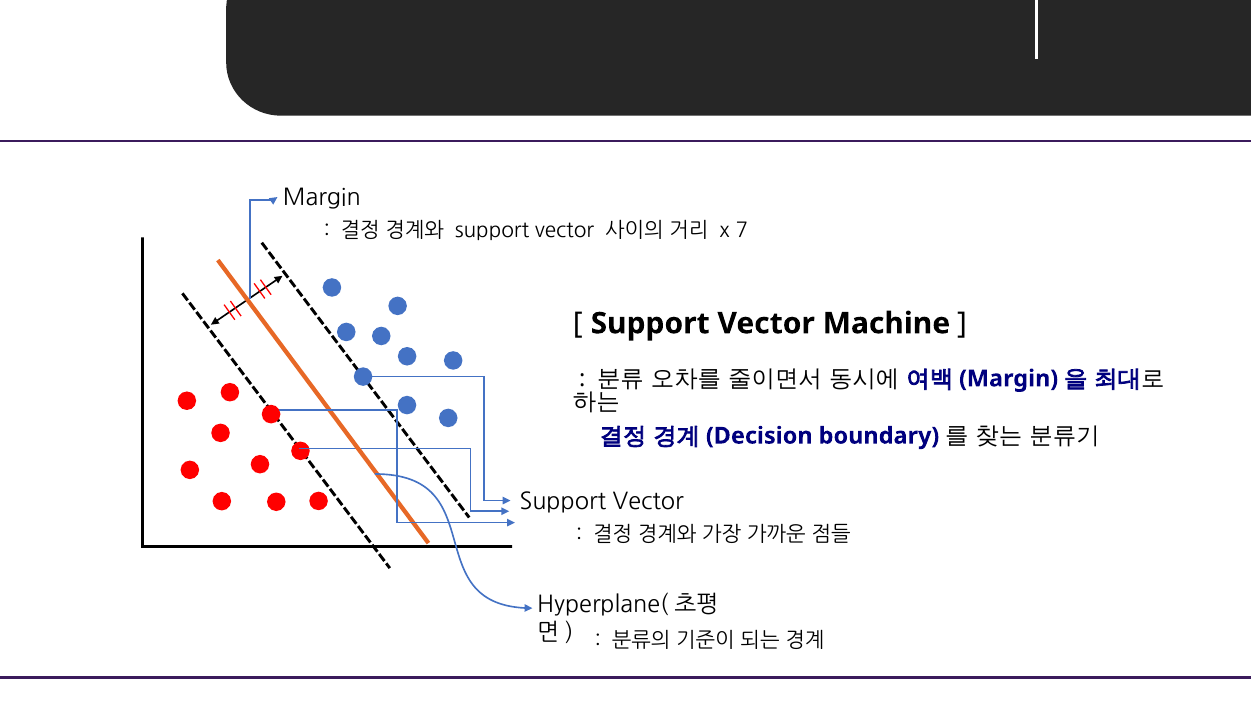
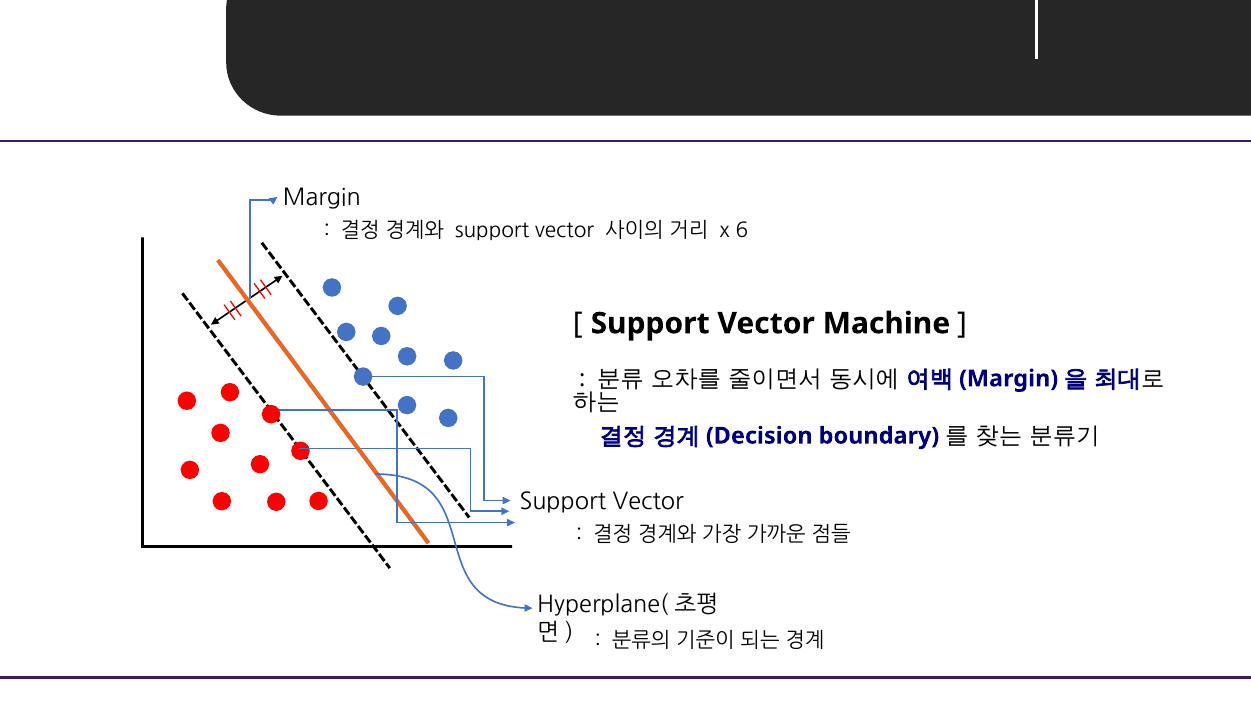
7: 7 -> 6 (742, 230)
